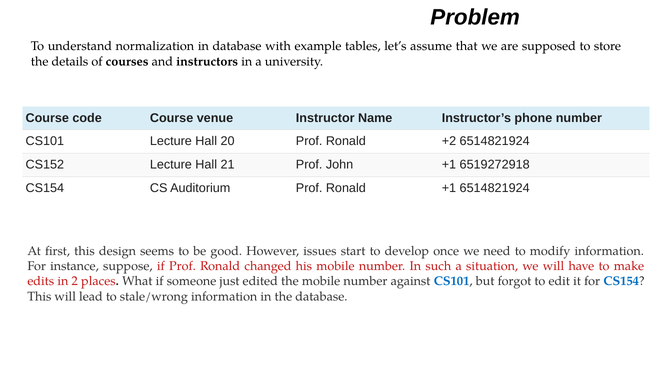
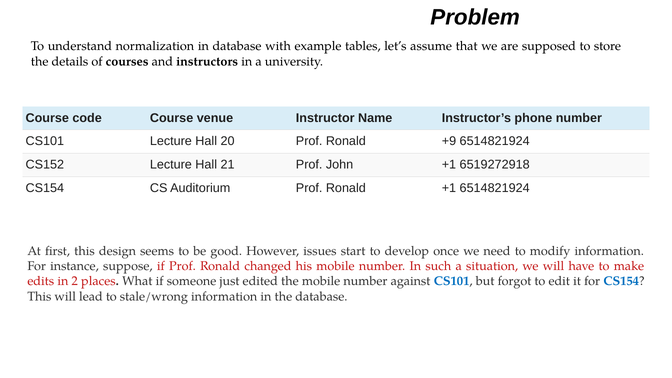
+2: +2 -> +9 (449, 141)
